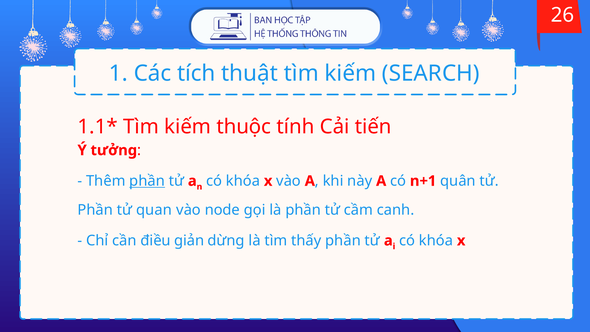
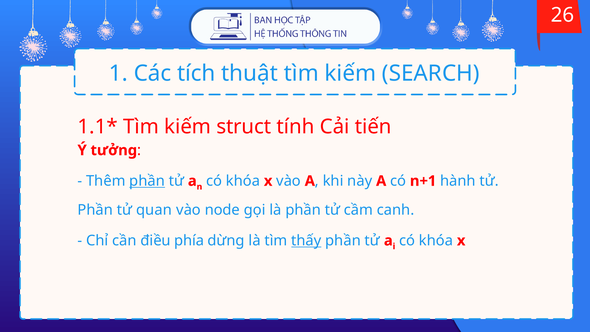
thuộc: thuộc -> struct (244, 127)
quân: quân -> hành (458, 181)
giản: giản -> phía (189, 241)
thấy underline: none -> present (306, 241)
